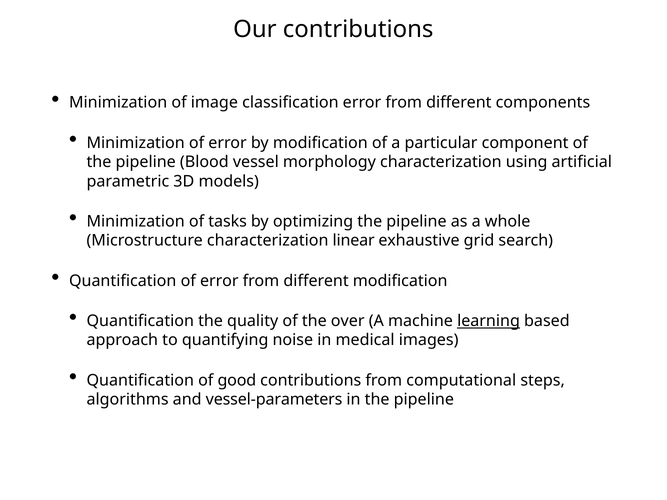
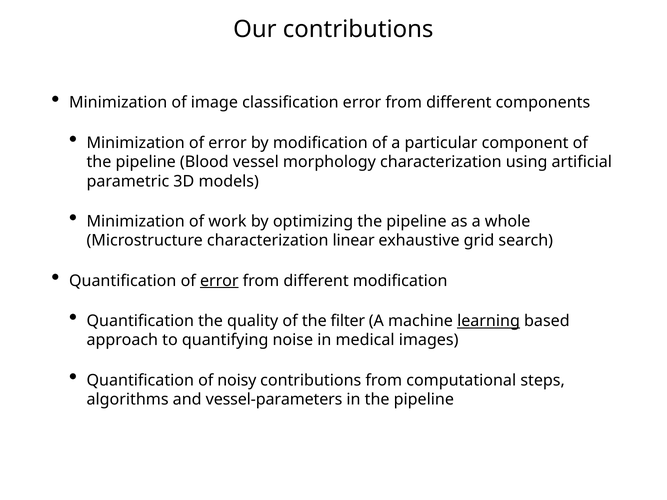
tasks: tasks -> work (227, 222)
error underline: none -> present (219, 281)
over: over -> filter (348, 321)
good: good -> noisy (237, 380)
